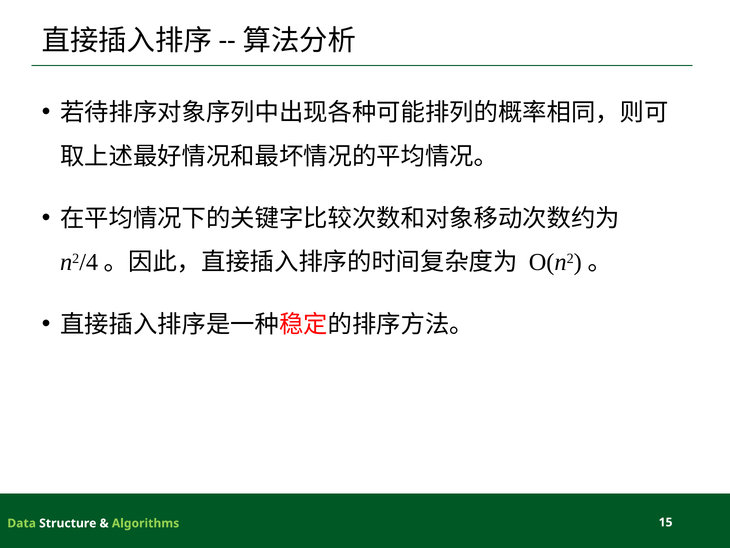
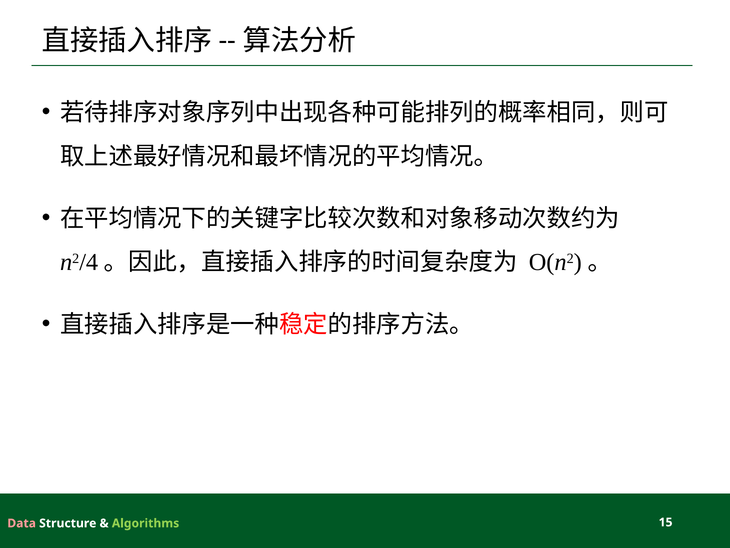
Data colour: light green -> pink (22, 523)
